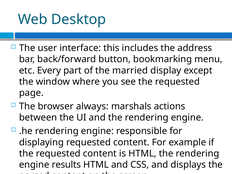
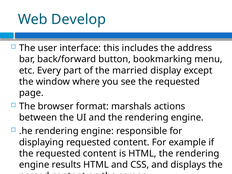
Desktop: Desktop -> Develop (79, 19)
always: always -> format (92, 106)
